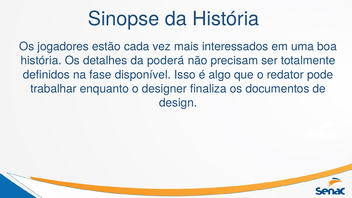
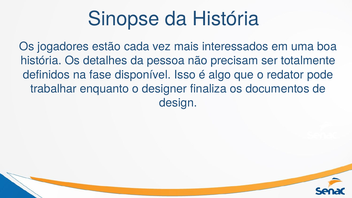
poderá: poderá -> pessoa (166, 61)
